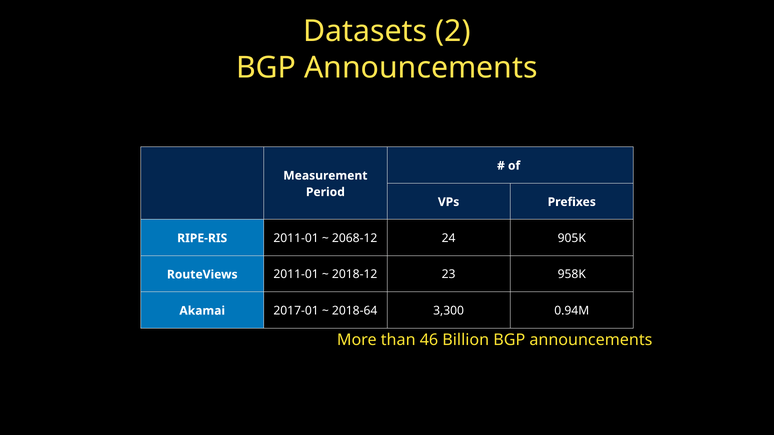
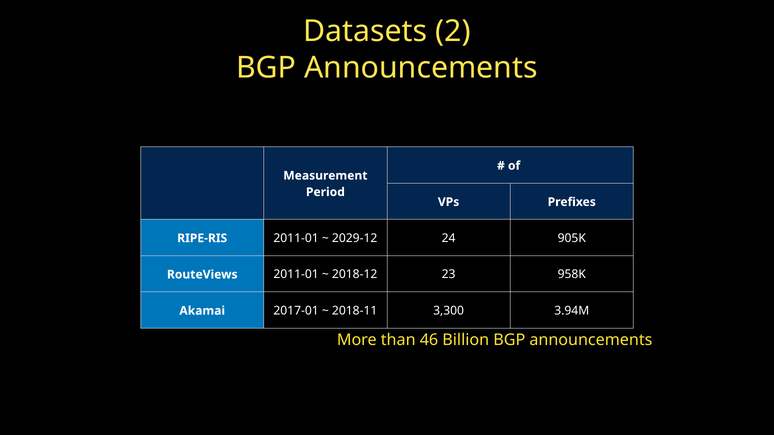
2068-12: 2068-12 -> 2029-12 (355, 238)
2018-64: 2018-64 -> 2018-11 (355, 311)
0.94M: 0.94M -> 3.94M (572, 311)
